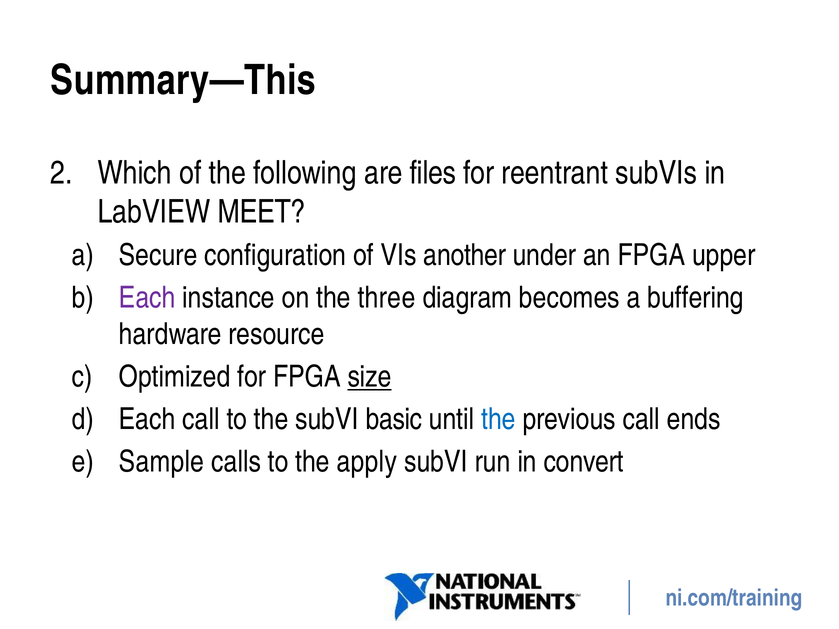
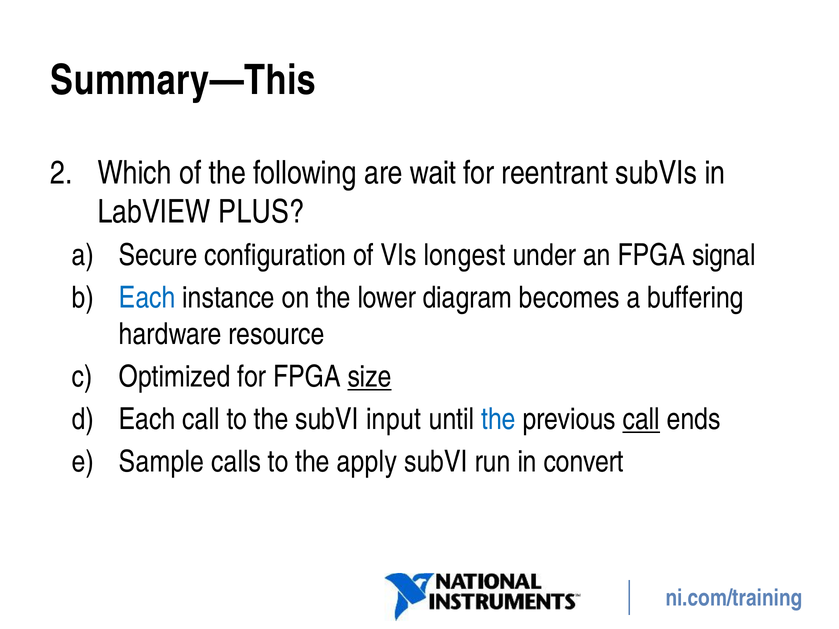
files: files -> wait (433, 173)
MEET: MEET -> PLUS (261, 212)
another: another -> longest (465, 256)
upper: upper -> signal (724, 256)
Each colour: purple -> blue (147, 298)
three: three -> lower (387, 298)
basic: basic -> input (394, 419)
call underline: none -> present (641, 419)
